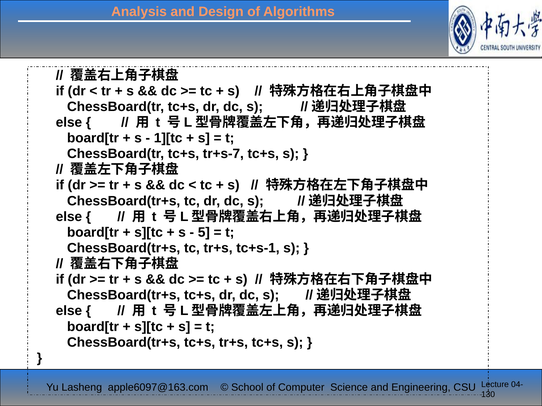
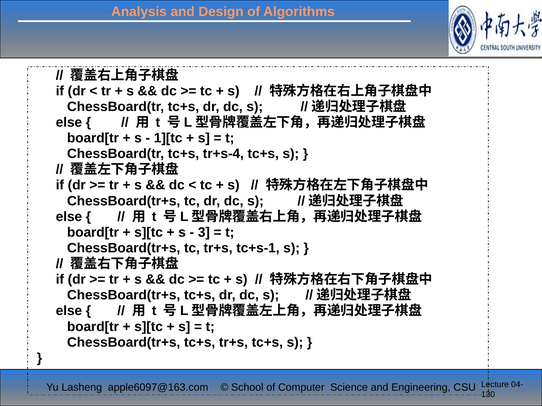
tr+s-7: tr+s-7 -> tr+s-4 (223, 154)
5: 5 -> 3 (204, 233)
